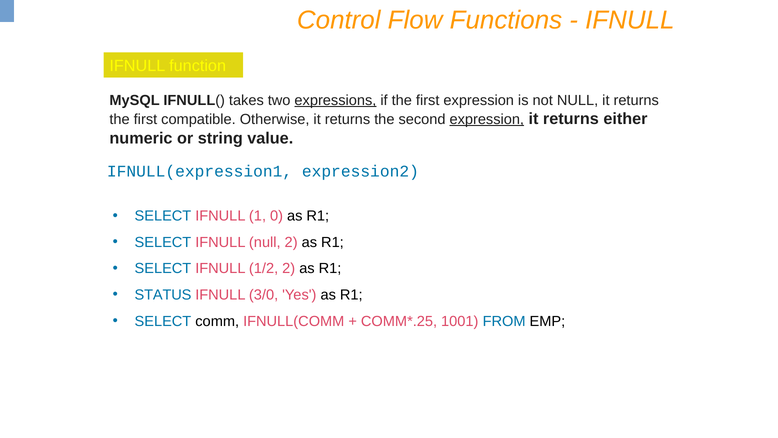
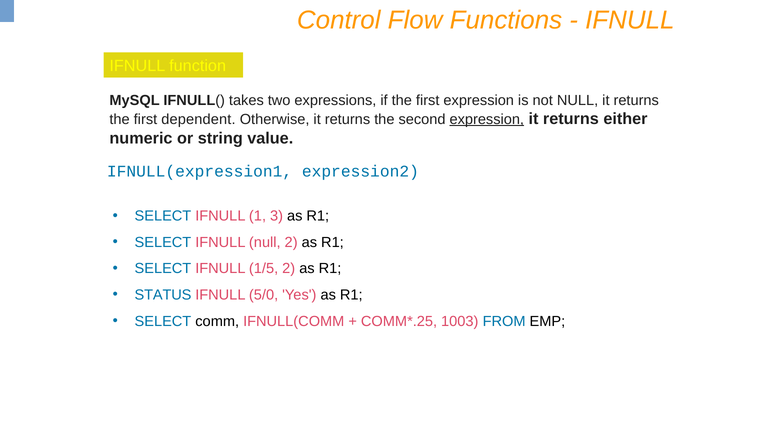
expressions underline: present -> none (335, 100)
compatible: compatible -> dependent (198, 119)
0: 0 -> 3 (277, 216)
1/2: 1/2 -> 1/5 (264, 268)
3/0: 3/0 -> 5/0 (264, 295)
1001: 1001 -> 1003 (460, 321)
